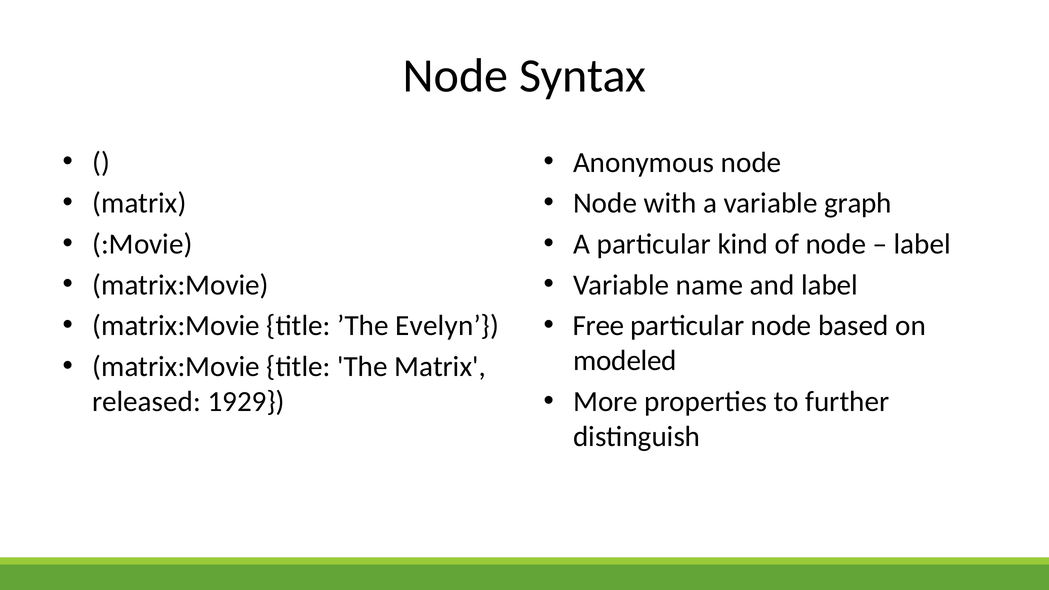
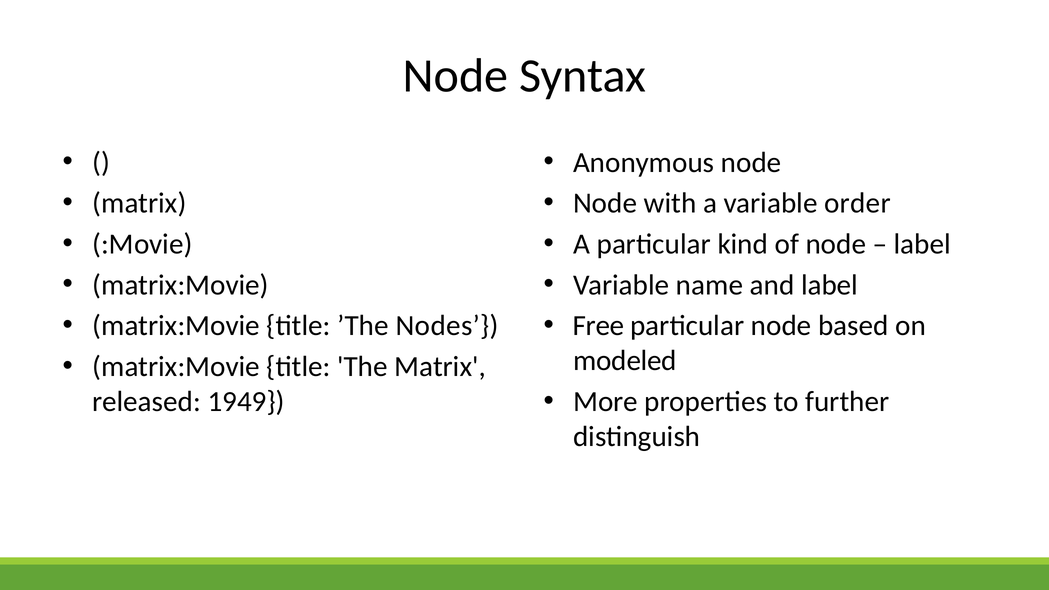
graph: graph -> order (858, 203)
Evelyn: Evelyn -> Nodes (447, 326)
1929: 1929 -> 1949 (246, 402)
